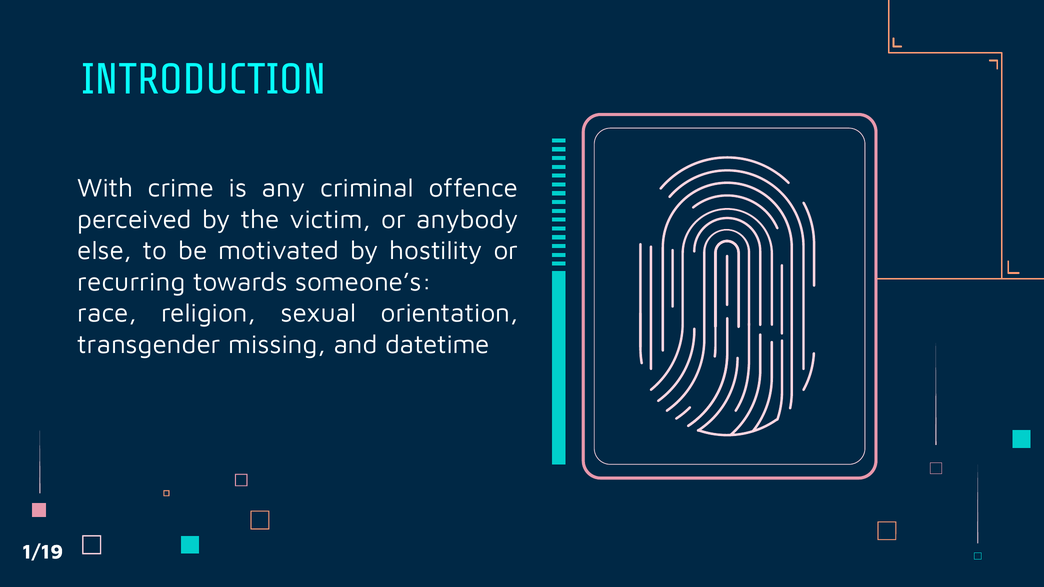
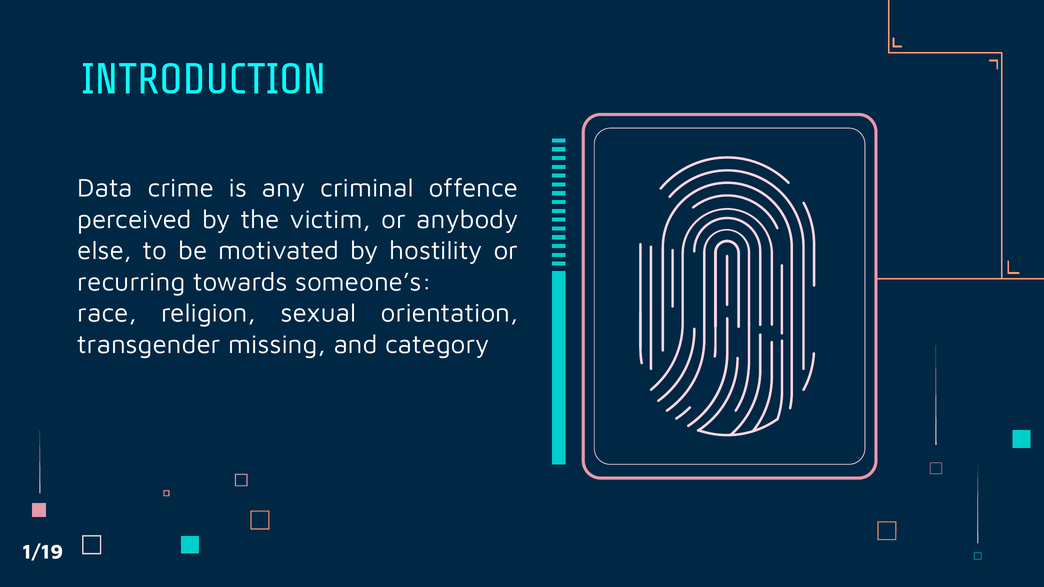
With: With -> Data (105, 188)
datetime: datetime -> category (437, 345)
